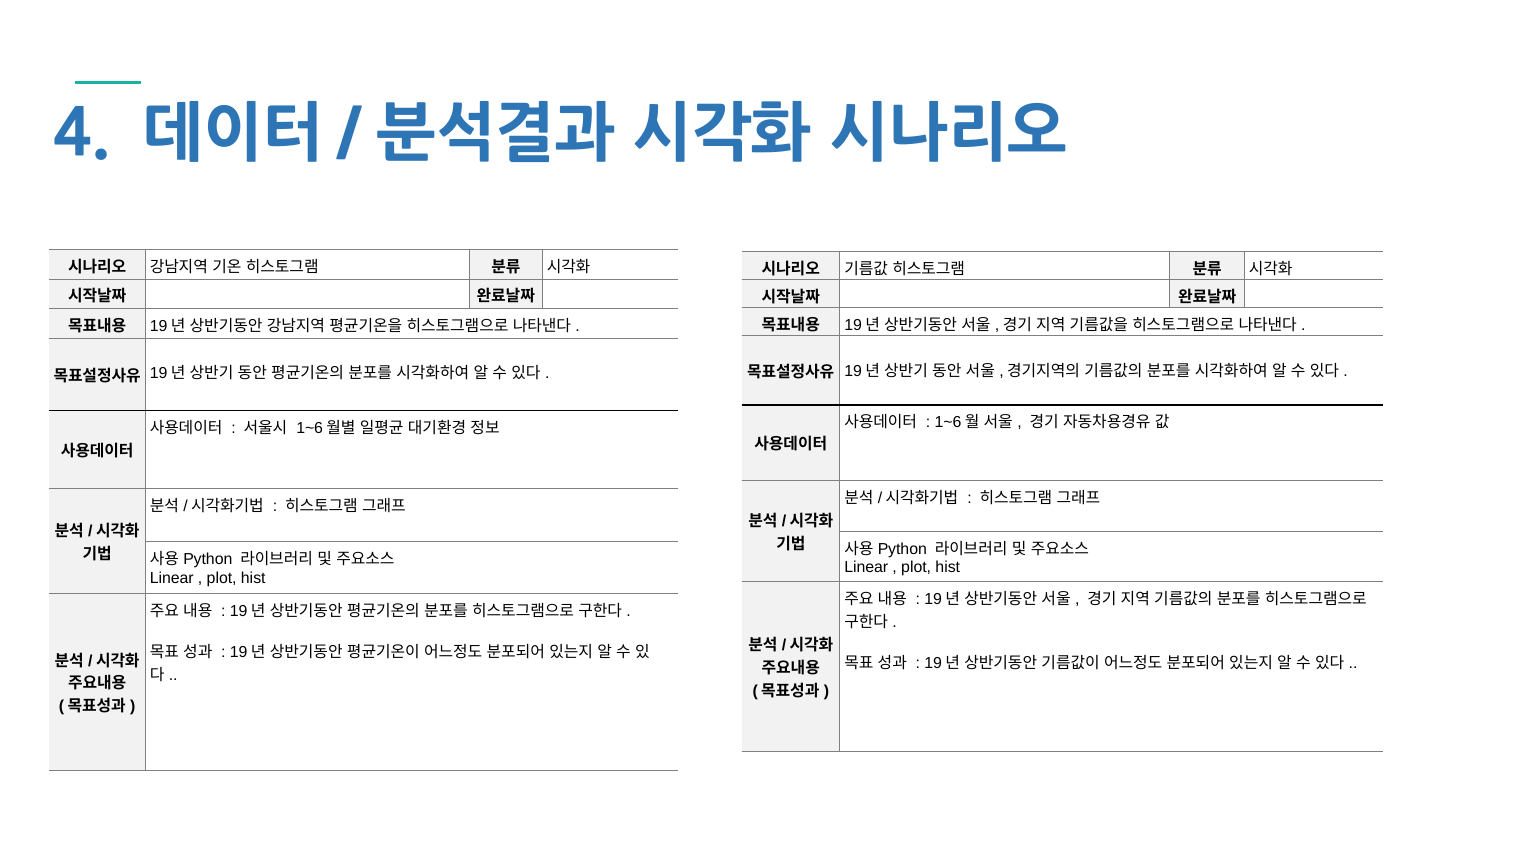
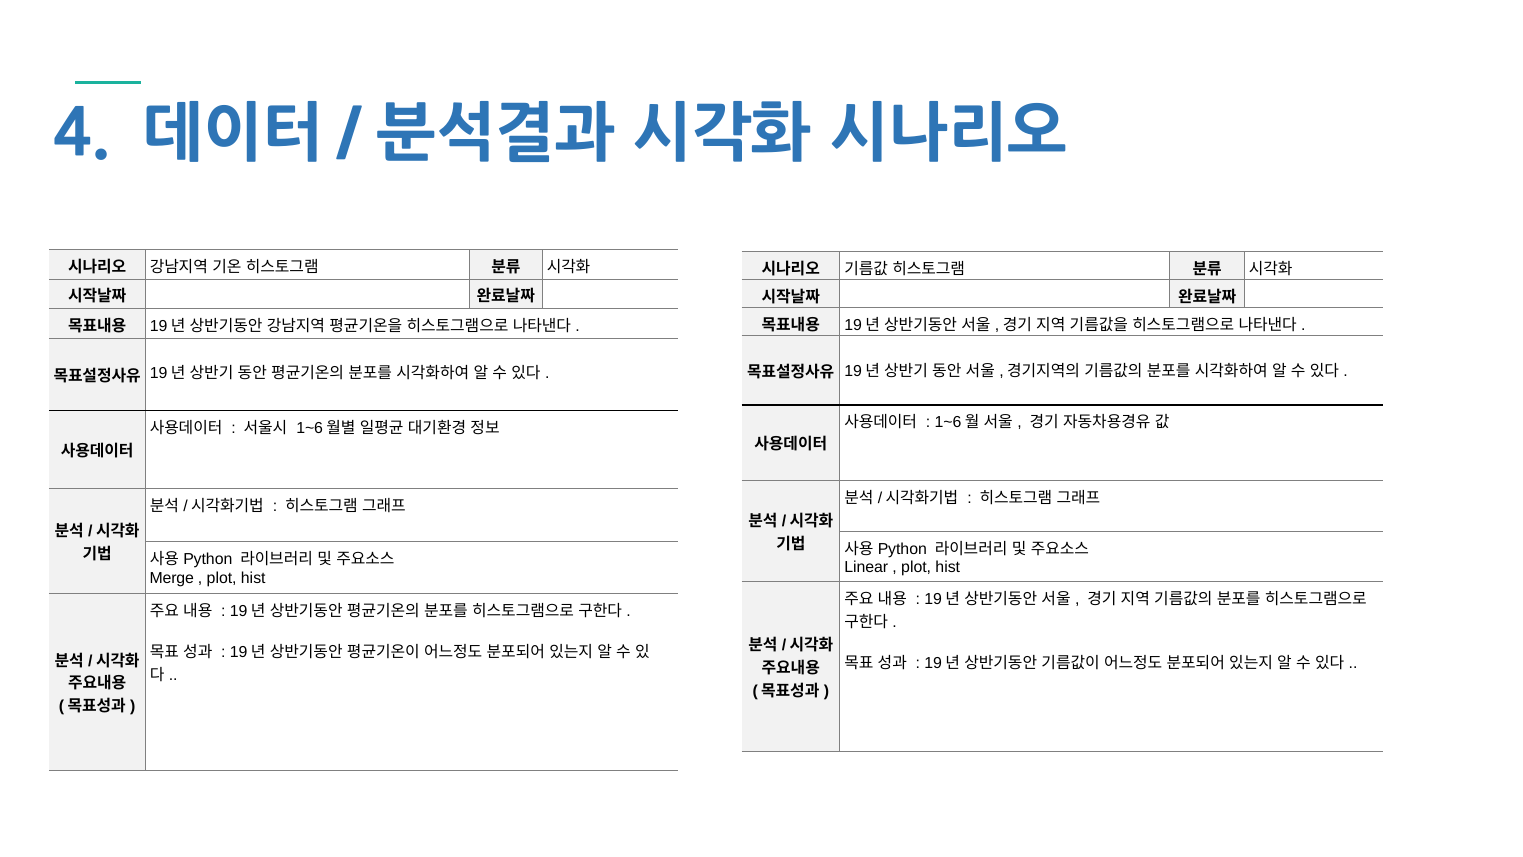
Linear: Linear -> Merge (172, 578)
